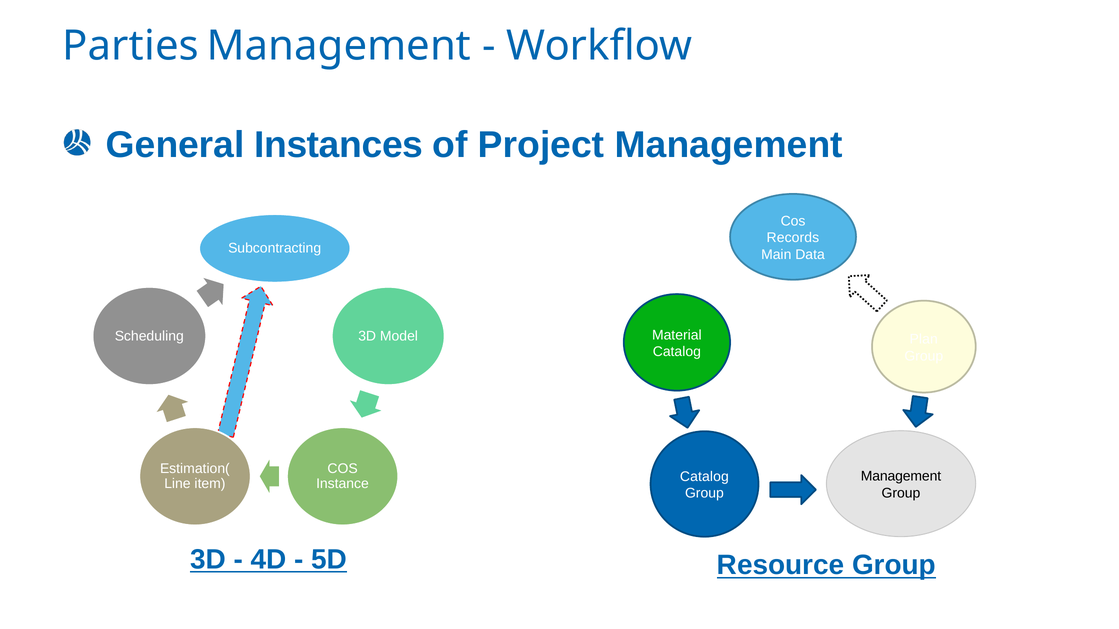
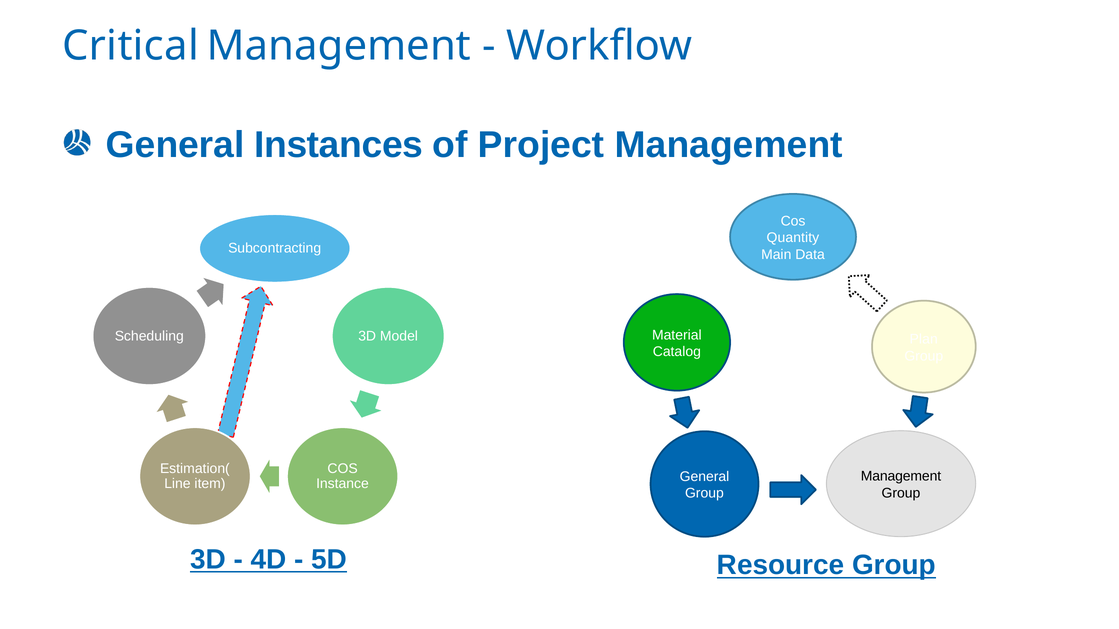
Parties: Parties -> Critical (131, 46)
Records: Records -> Quantity (793, 238)
Catalog: Catalog -> General (704, 477)
